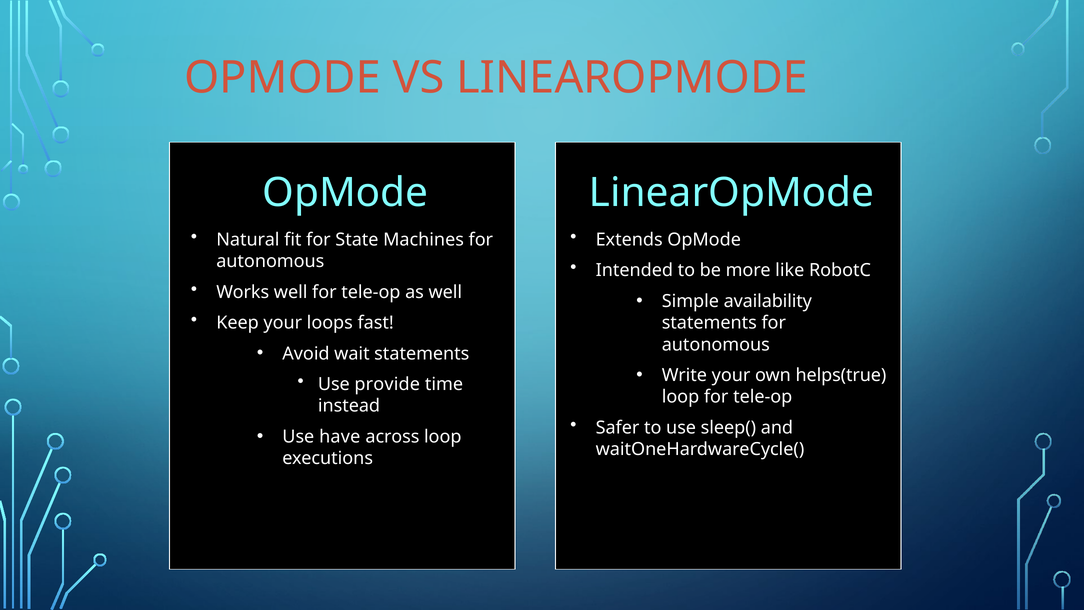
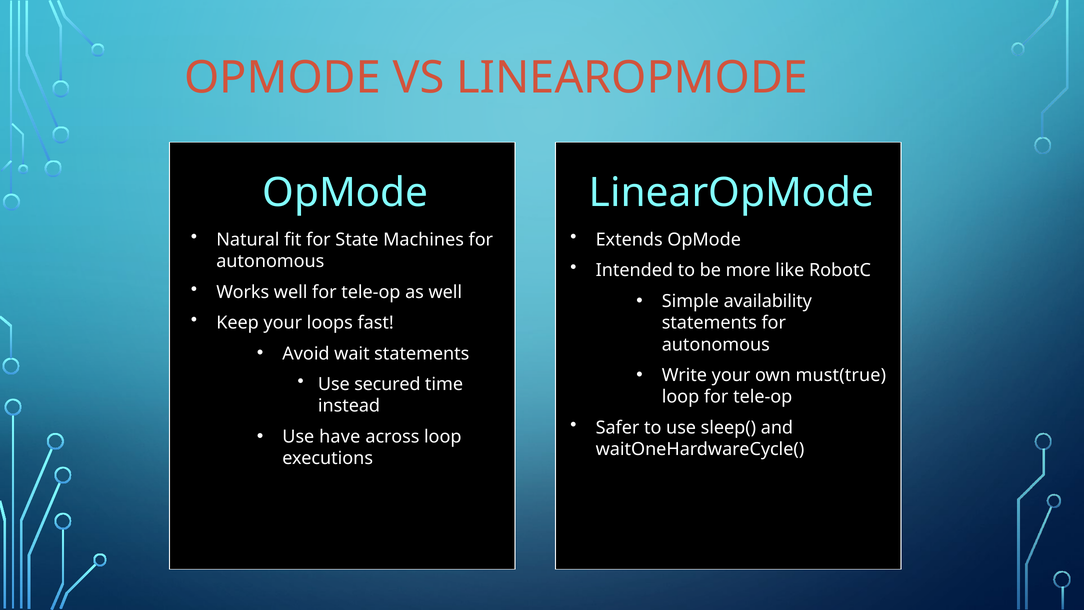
helps(true: helps(true -> must(true (841, 375)
provide: provide -> secured (387, 384)
